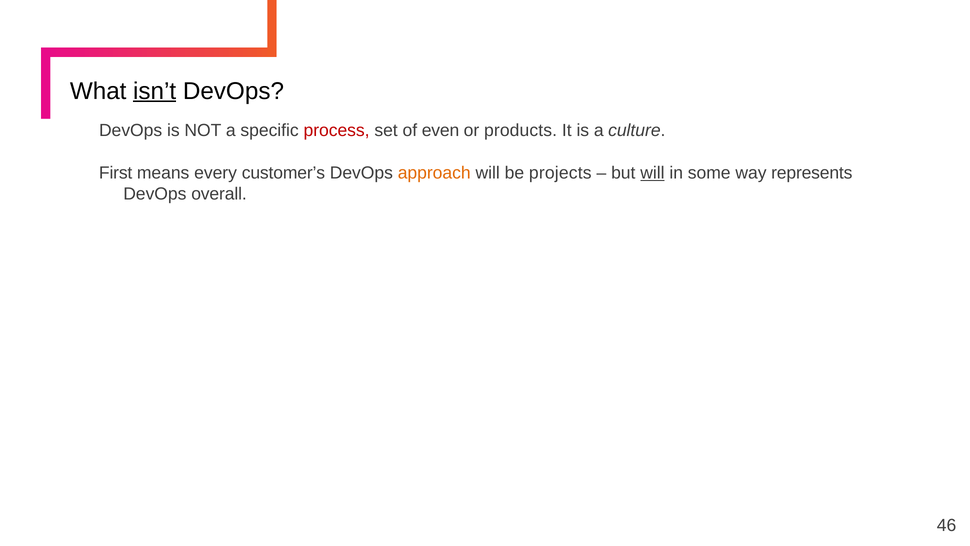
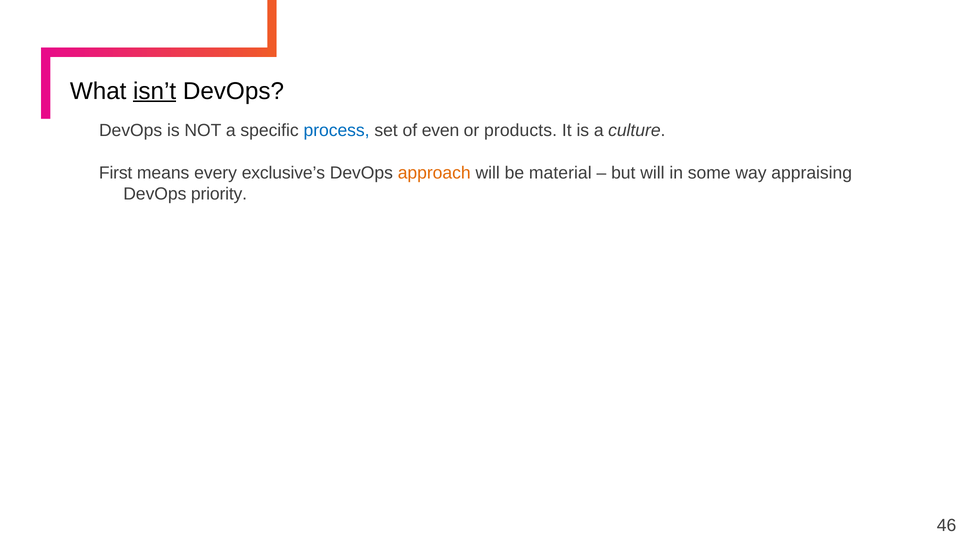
process colour: red -> blue (337, 131)
customer’s: customer’s -> exclusive’s (283, 173)
projects: projects -> material (560, 173)
will underline: present -> none (652, 173)
represents: represents -> appraising (812, 173)
overall: overall -> priority (219, 194)
